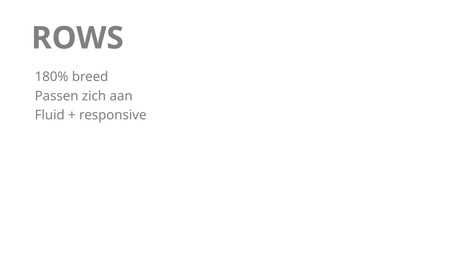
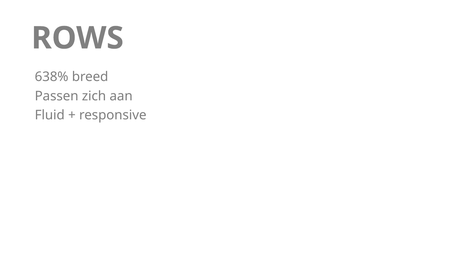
180%: 180% -> 638% (52, 77)
